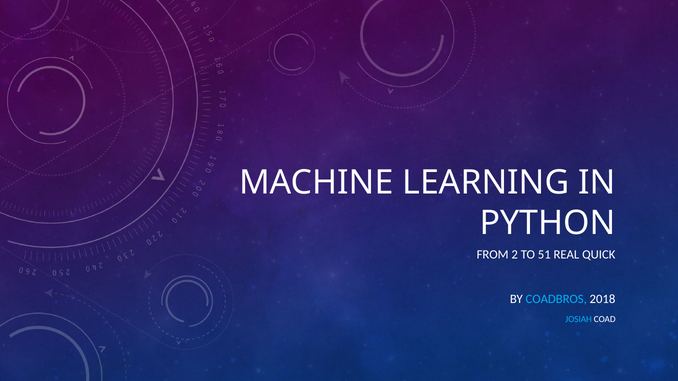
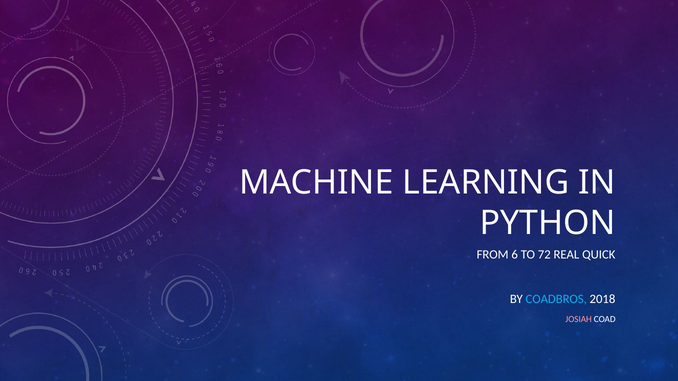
2: 2 -> 6 (515, 255)
51: 51 -> 72 (544, 255)
JOSIAH colour: light blue -> pink (579, 320)
